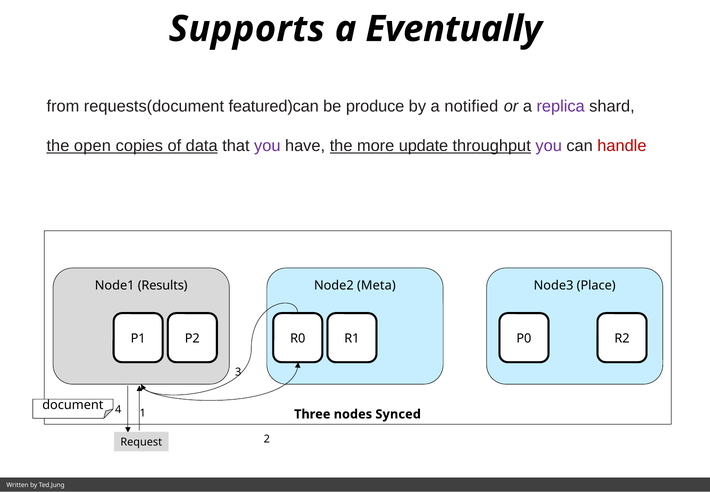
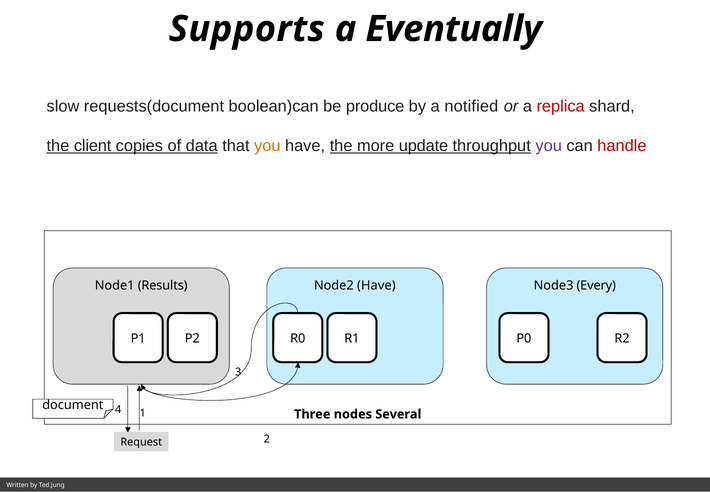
from: from -> slow (63, 106)
featured)can: featured)can -> boolean)can (274, 106)
replica colour: purple -> red (561, 106)
open: open -> client (93, 146)
you colour: purple -> orange (267, 146)
Node2 Meta: Meta -> Have (376, 285)
Place: Place -> Every (596, 285)
Synced: Synced -> Several (398, 414)
